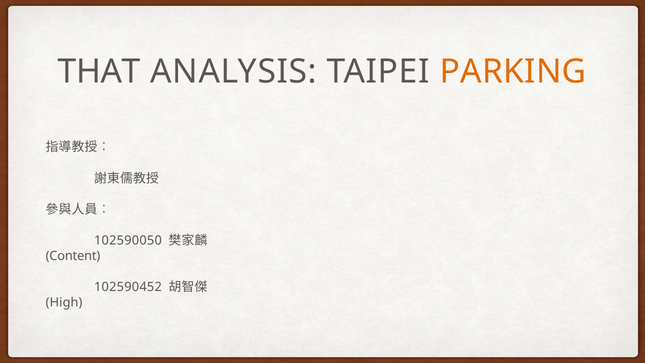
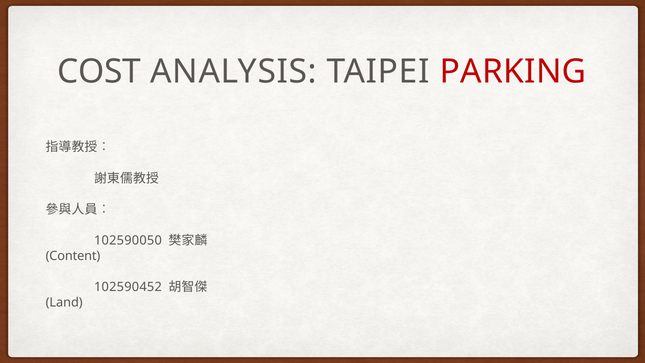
THAT: THAT -> COST (99, 72)
PARKING colour: orange -> red (513, 72)
High: High -> Land (64, 302)
